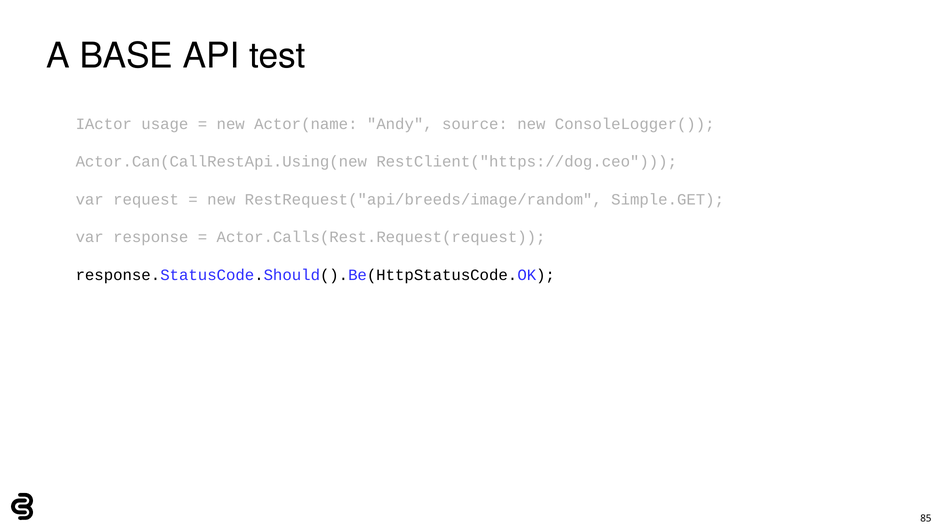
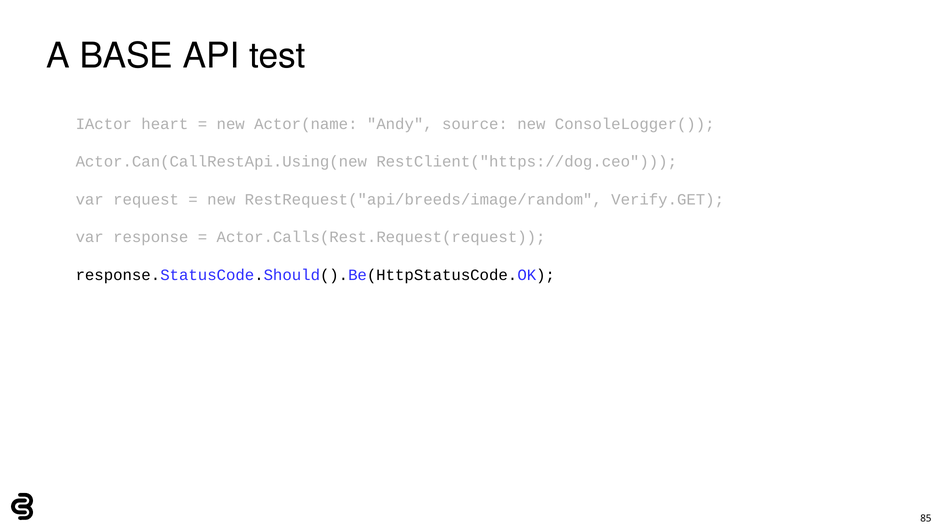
usage: usage -> heart (165, 124)
Simple.GET: Simple.GET -> Verify.GET (668, 199)
